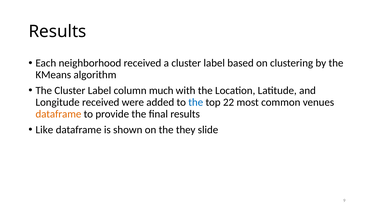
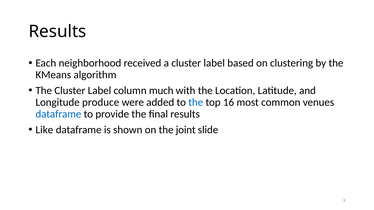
Longitude received: received -> produce (101, 102)
22: 22 -> 16 (229, 102)
dataframe colour: orange -> blue (58, 114)
they: they -> joint (186, 130)
